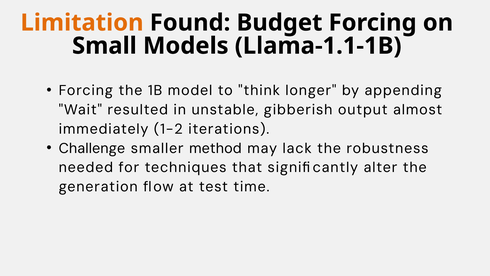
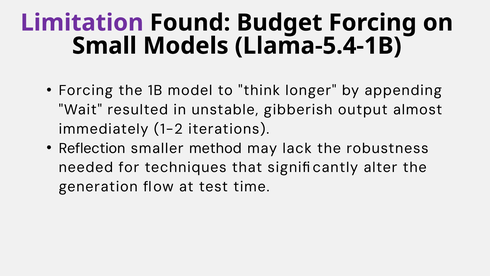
Limitation colour: orange -> purple (82, 23)
Llama-1.1-1B: Llama-1.1-1B -> Llama-5.4-1B (318, 46)
Challenge: Challenge -> Reflection (92, 148)
